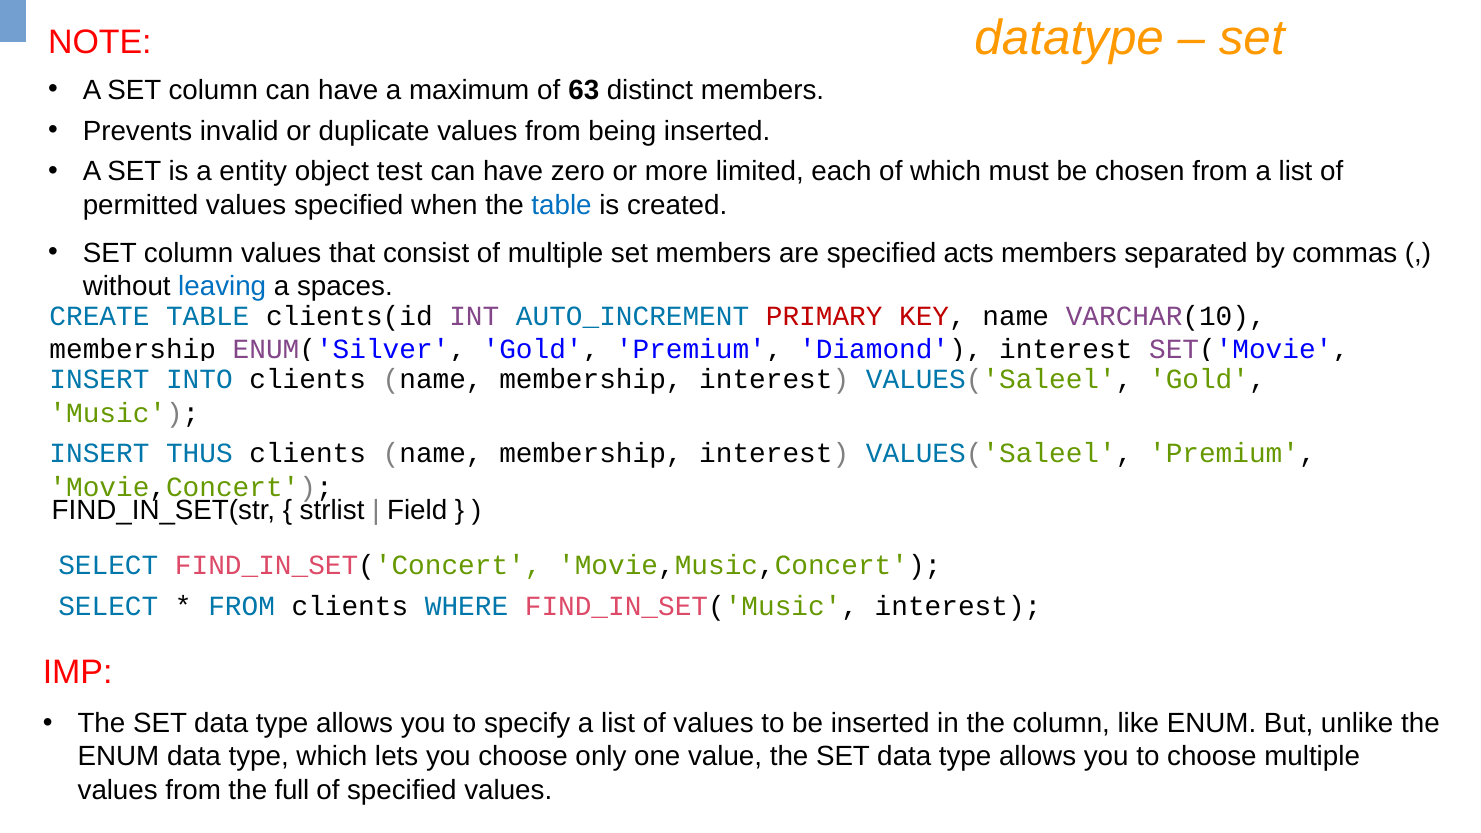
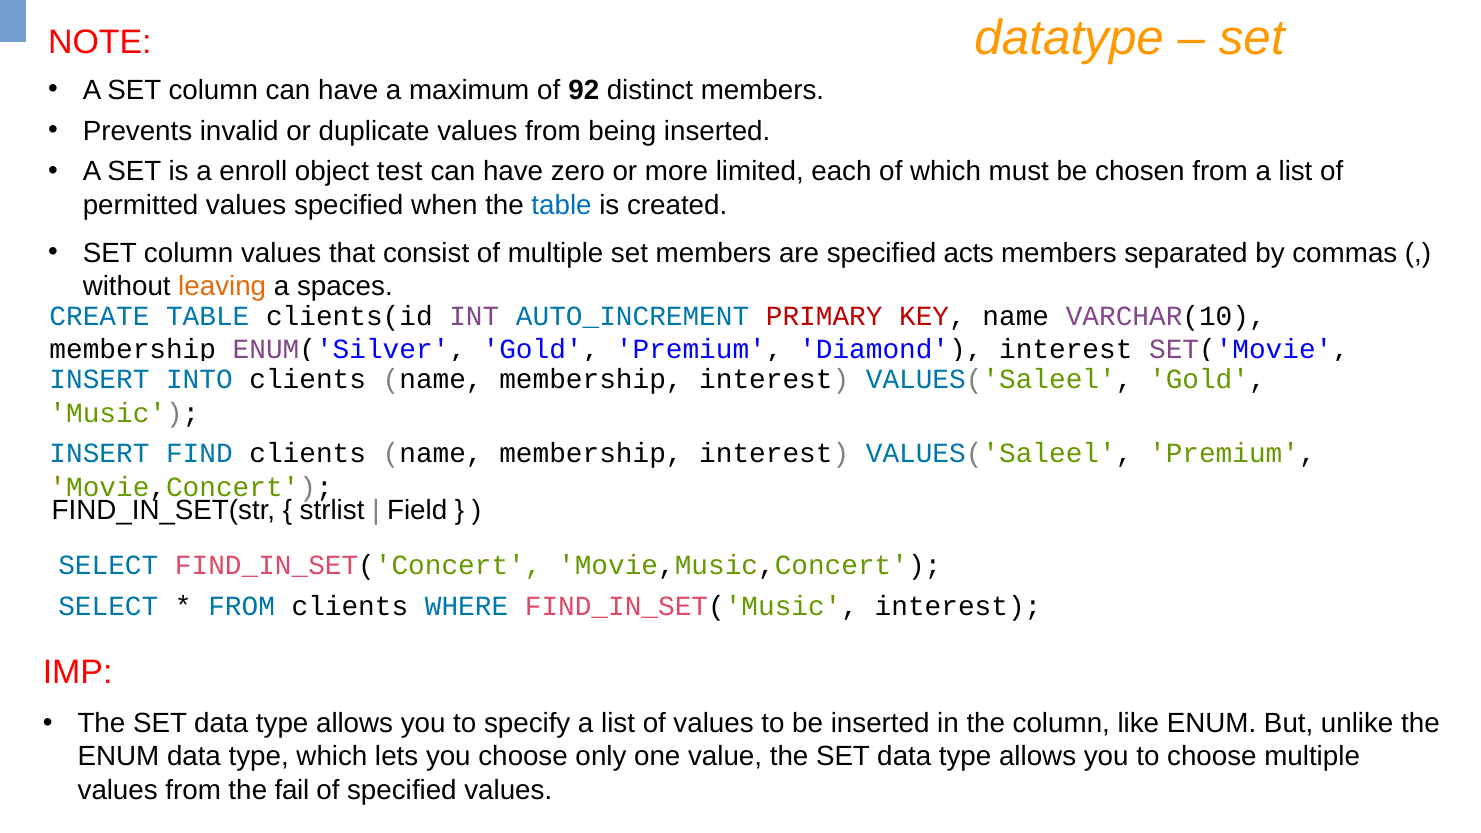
63: 63 -> 92 (584, 90)
entity: entity -> enroll (253, 172)
leaving colour: blue -> orange (222, 286)
THUS: THUS -> FIND (199, 454)
full: full -> fail (292, 790)
